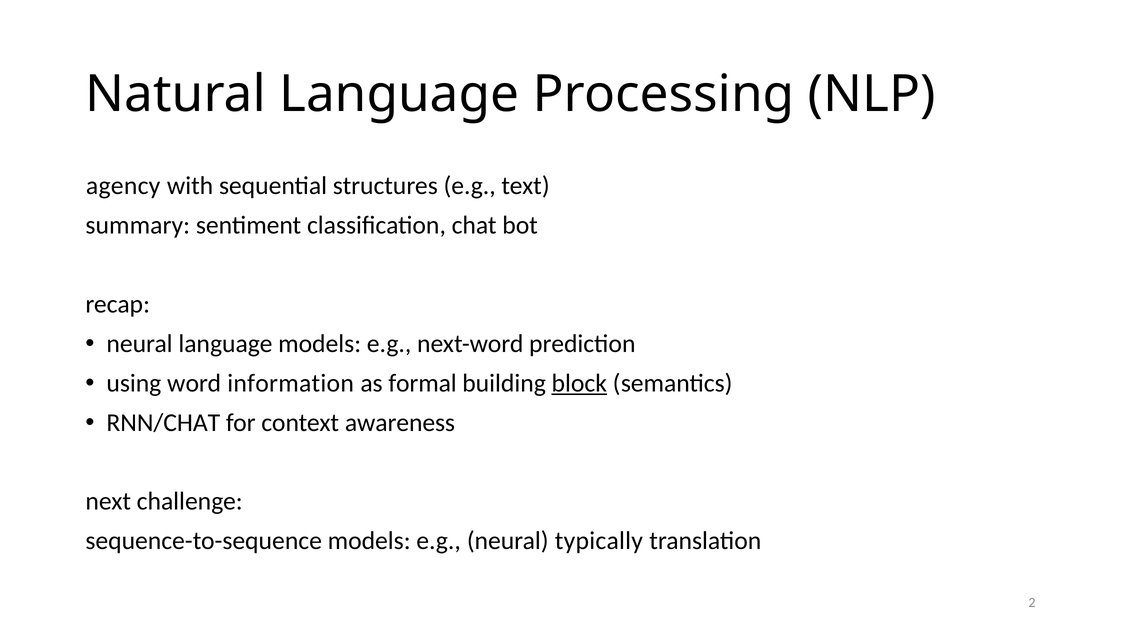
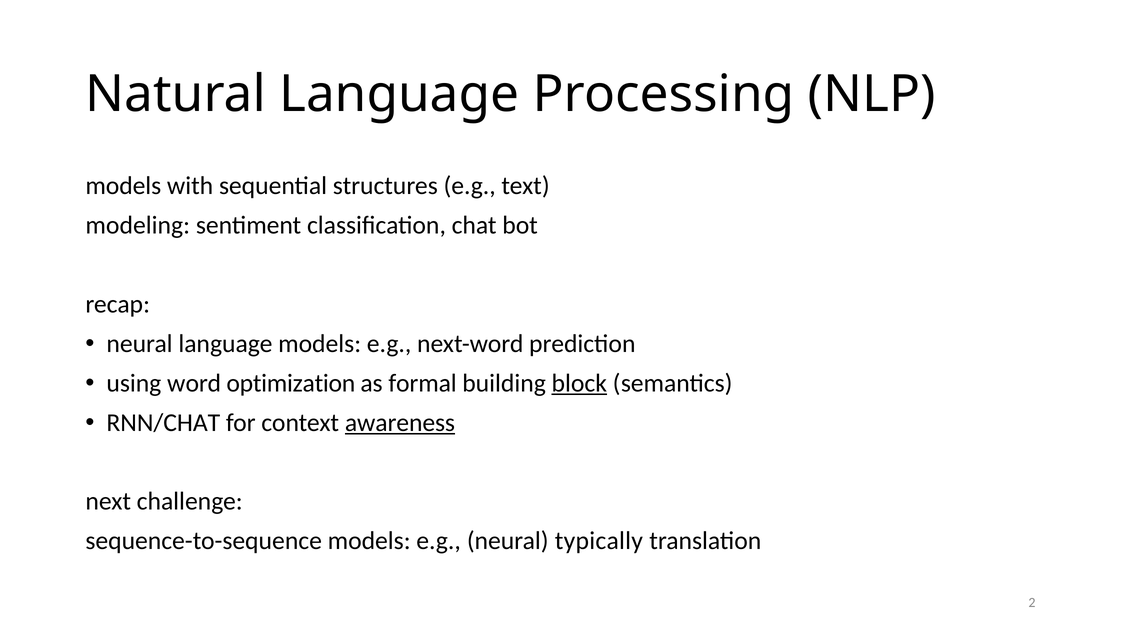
agency: agency -> models (123, 186)
summary: summary -> modeling (138, 225)
information: information -> optimization (291, 383)
awareness underline: none -> present (400, 422)
